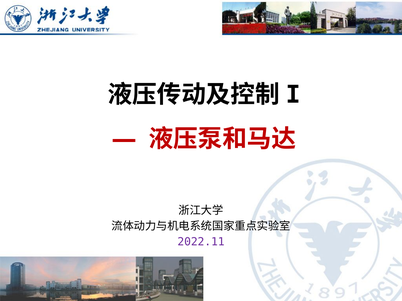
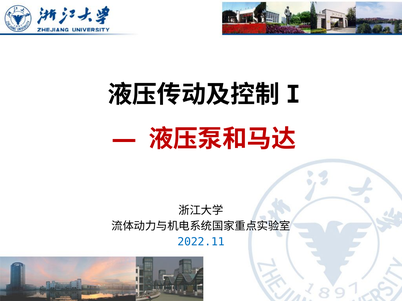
2022.11 colour: purple -> blue (201, 242)
